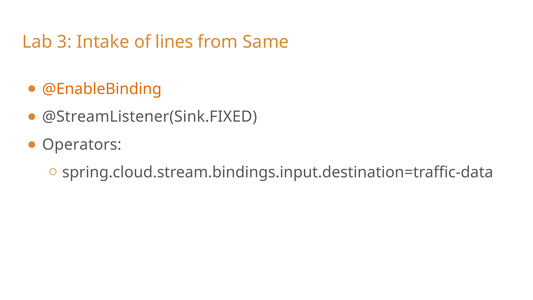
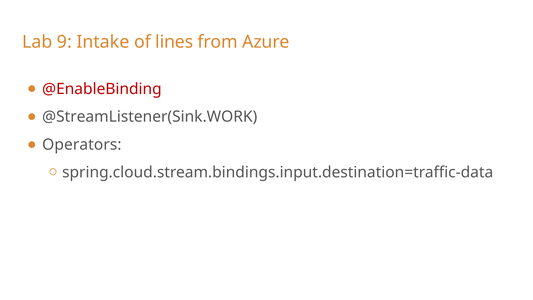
3: 3 -> 9 (64, 42)
Same: Same -> Azure (266, 42)
@EnableBinding colour: orange -> red (102, 89)
@StreamListener(Sink.FIXED: @StreamListener(Sink.FIXED -> @StreamListener(Sink.WORK (150, 117)
